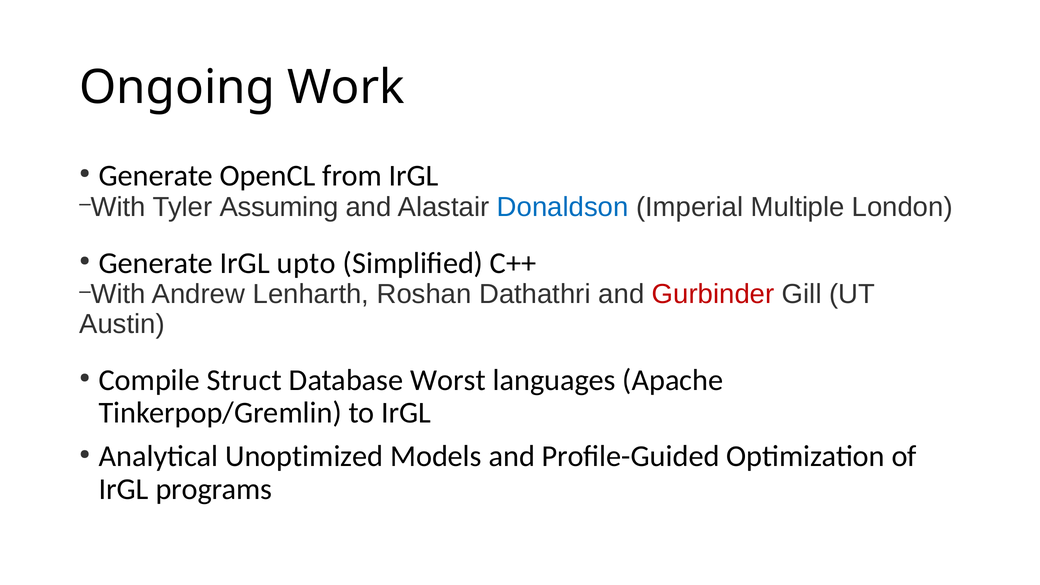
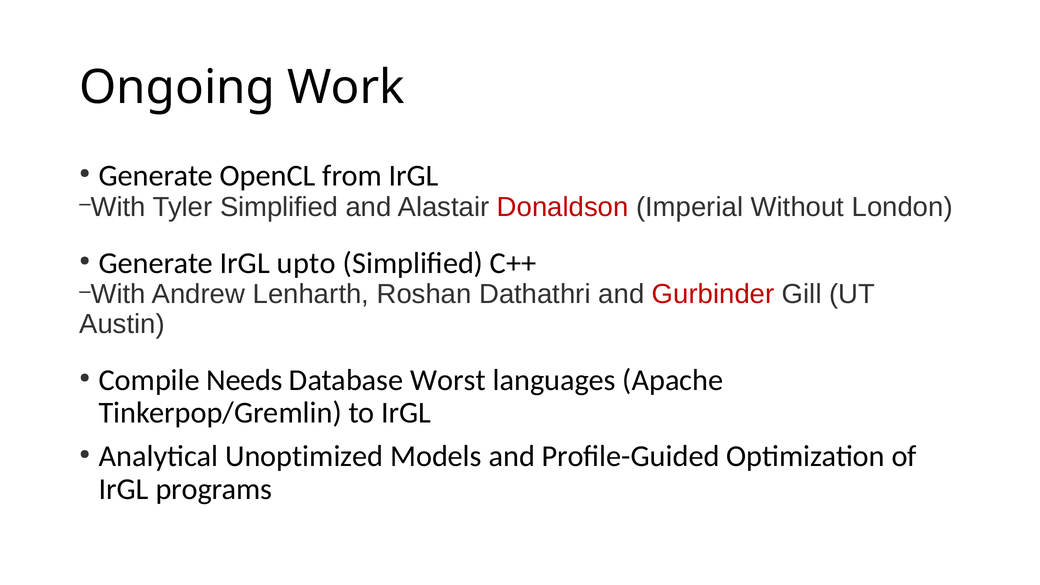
Tyler Assuming: Assuming -> Simplified (279, 207)
Donaldson colour: blue -> red (563, 207)
Multiple: Multiple -> Without (797, 207)
Struct: Struct -> Needs (245, 380)
